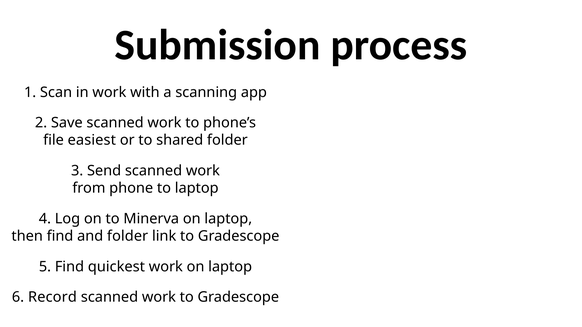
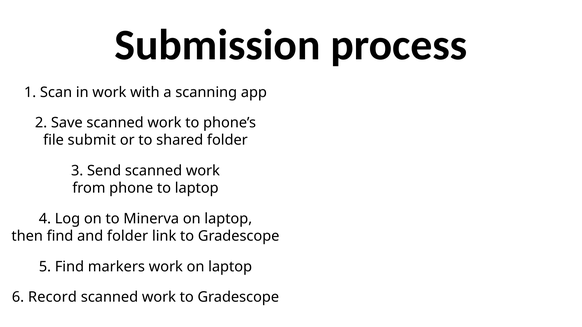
easiest: easiest -> submit (92, 140)
quickest: quickest -> markers (116, 267)
